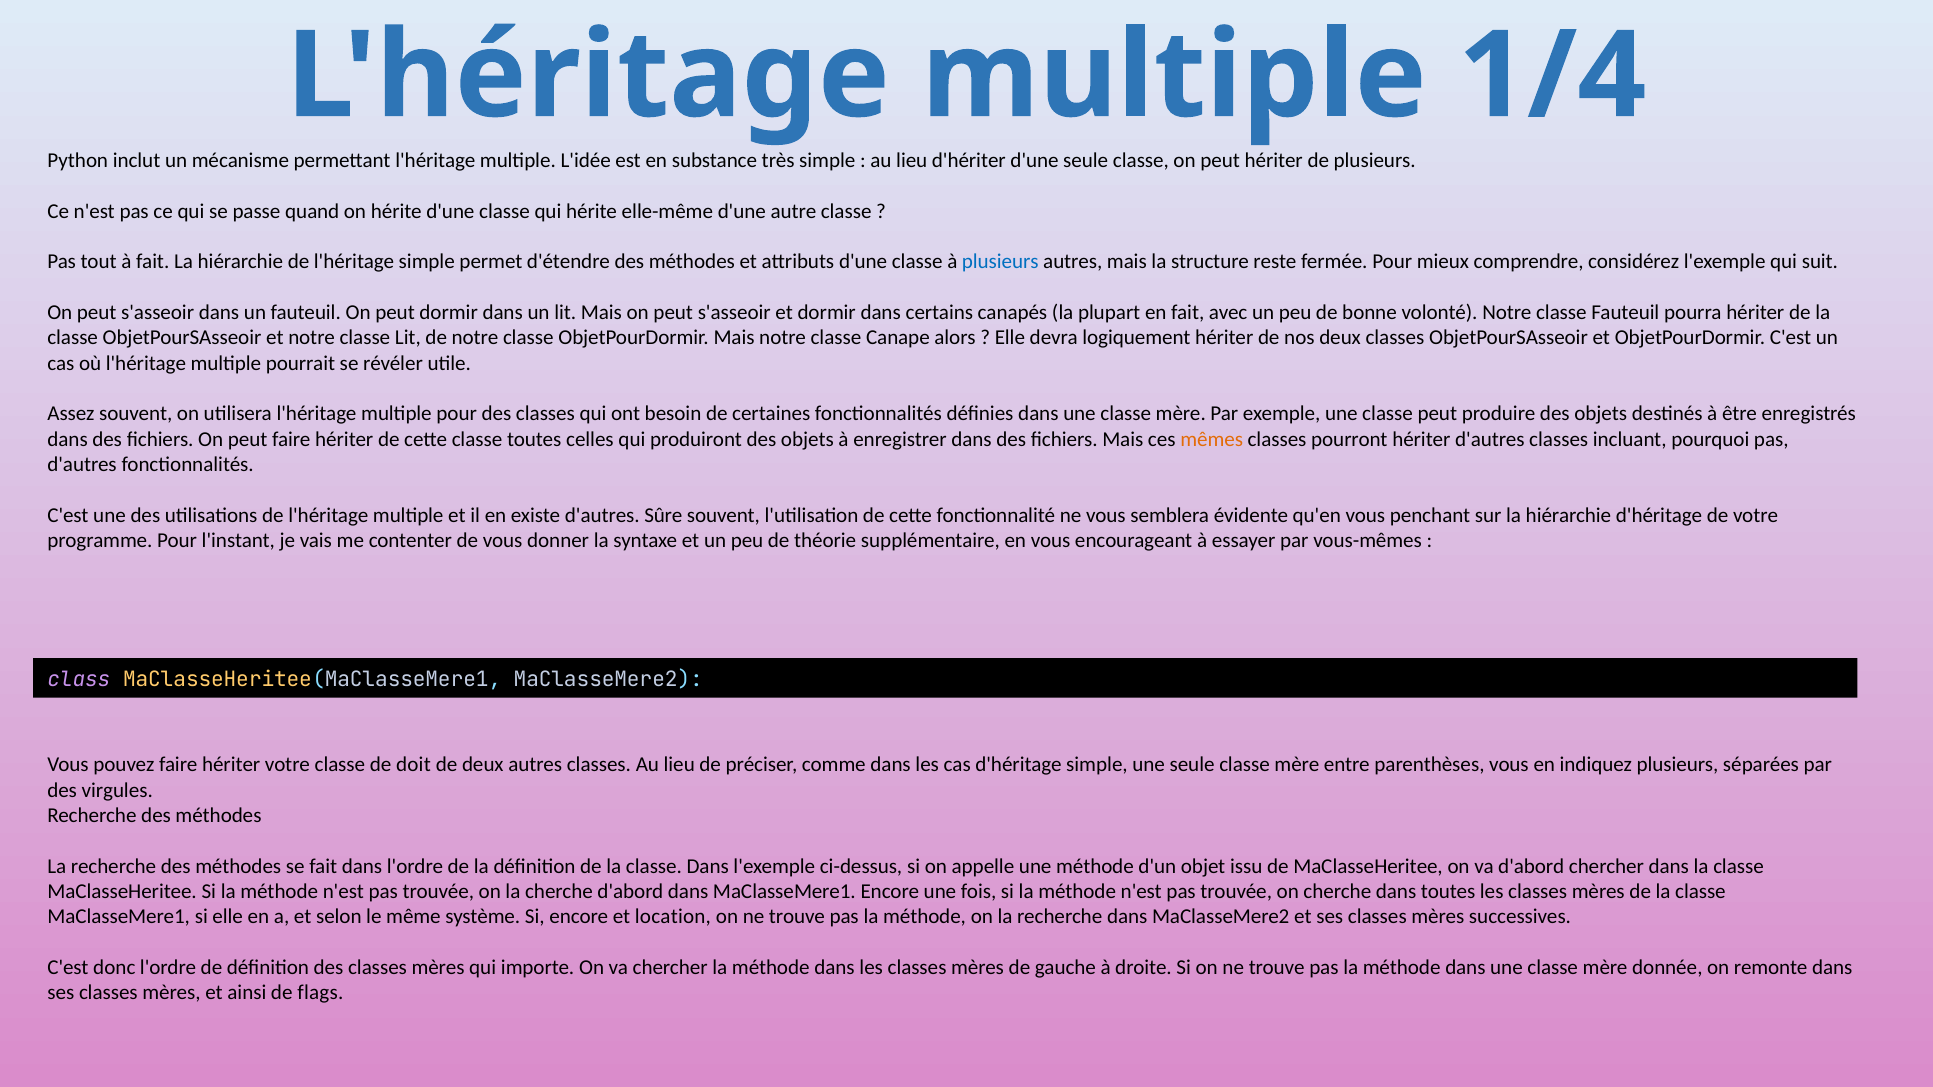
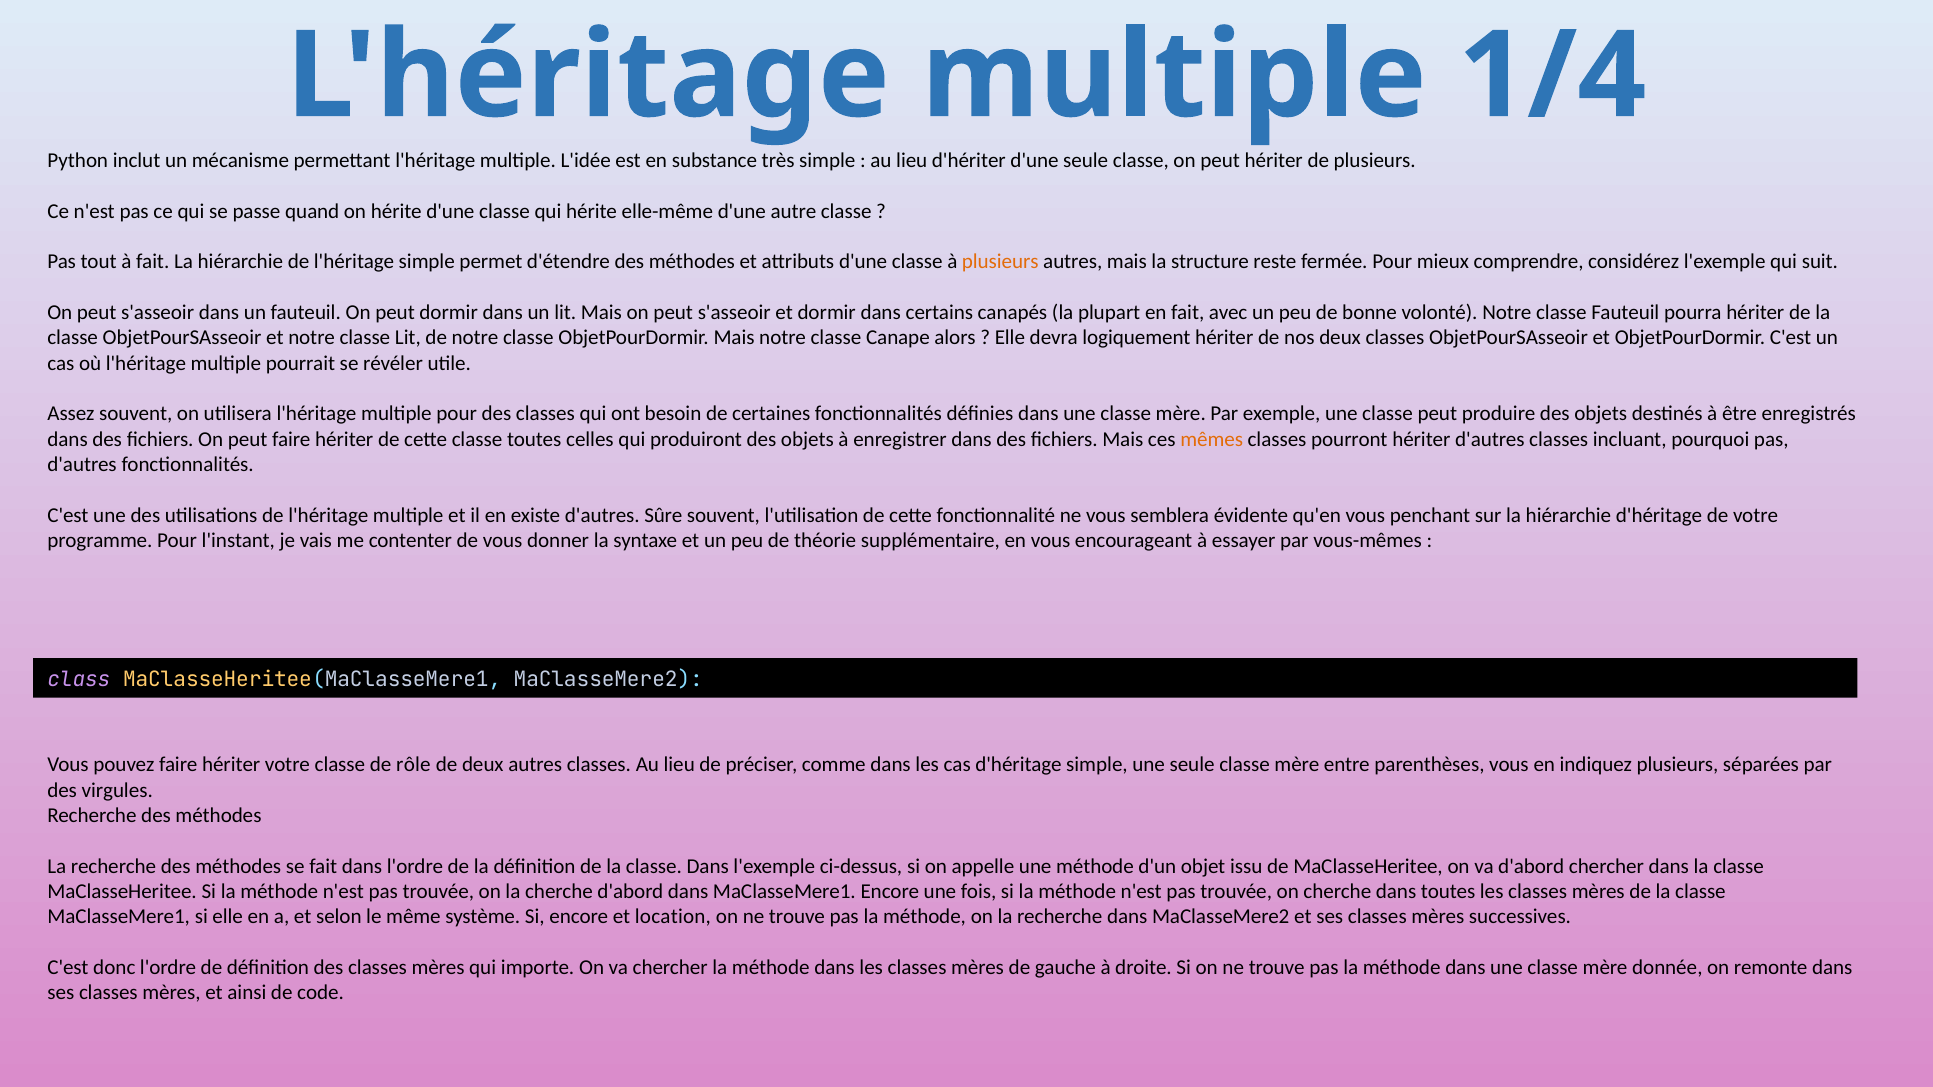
plusieurs colour: blue -> orange (1000, 262)
doit: doit -> rôle (413, 765)
flags: flags -> code (321, 993)
